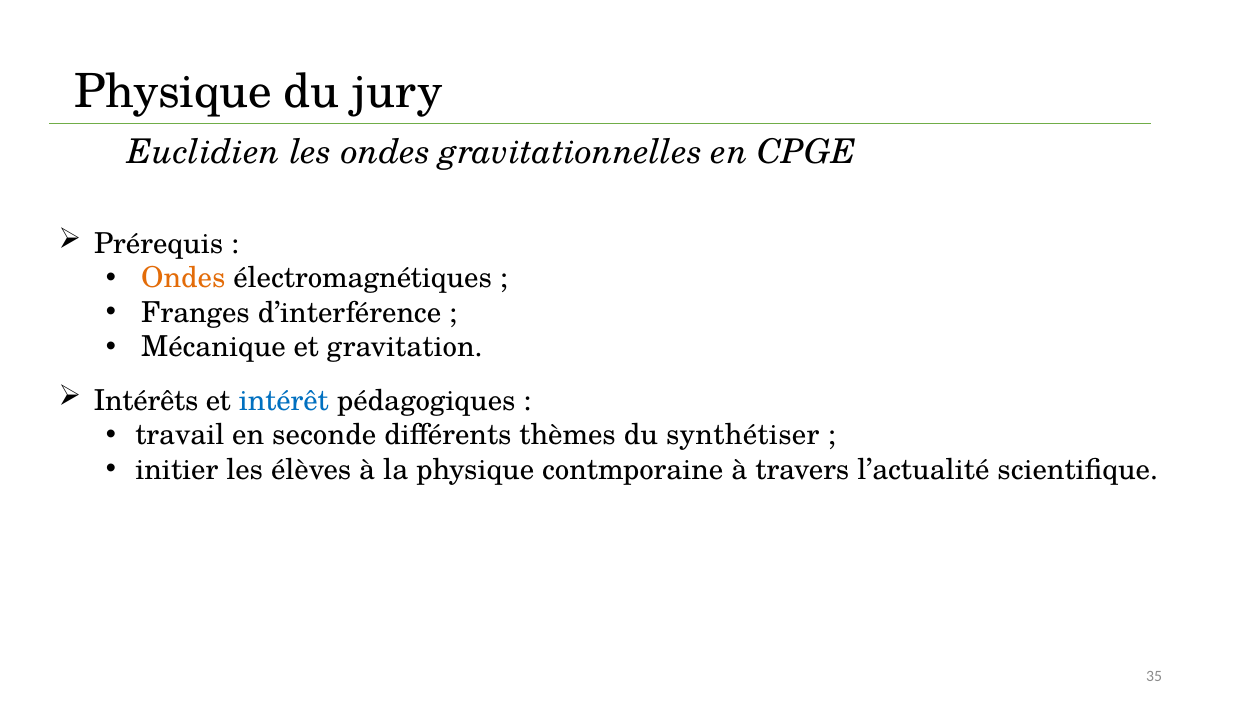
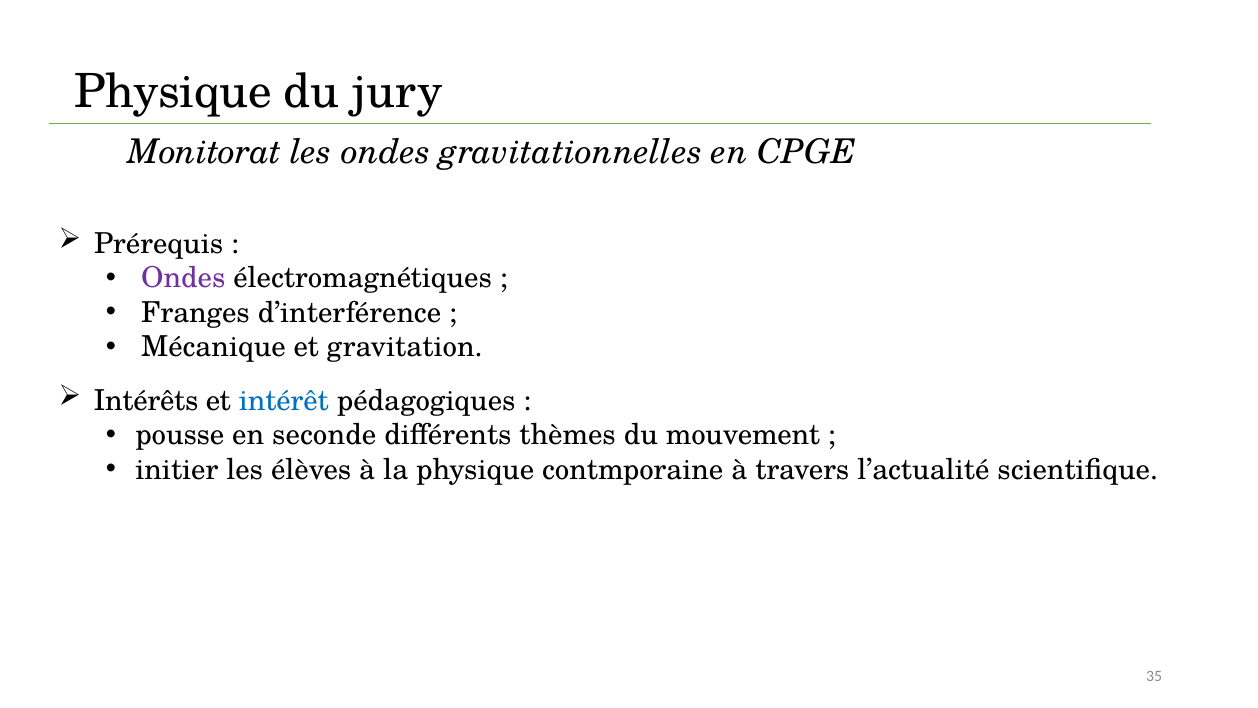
Euclidien: Euclidien -> Monitorat (204, 152)
Ondes colour: orange -> purple (183, 278)
travail: travail -> pousse (180, 435)
synthétiser: synthétiser -> mouvement (743, 435)
